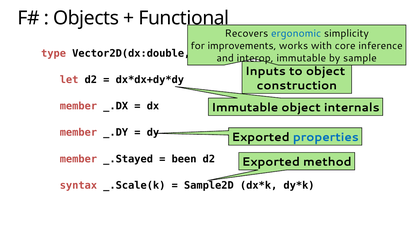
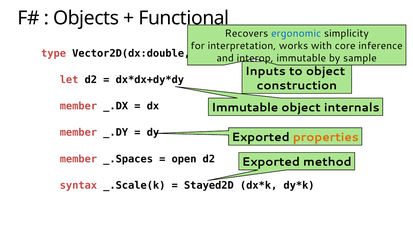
improvements: improvements -> interpretation (242, 46)
properties colour: blue -> orange (326, 137)
_.Stayed: _.Stayed -> _.Spaces (128, 159)
been: been -> open (184, 159)
Sample2D: Sample2D -> Stayed2D (209, 186)
